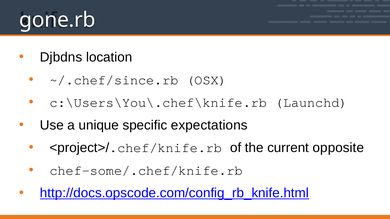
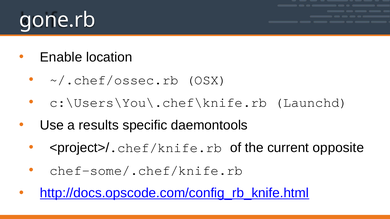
Djbdns: Djbdns -> Enable (61, 57)
~/.chef/since.rb: ~/.chef/since.rb -> ~/.chef/ossec.rb (114, 80)
unique: unique -> results (99, 125)
expectations: expectations -> daemontools (209, 125)
